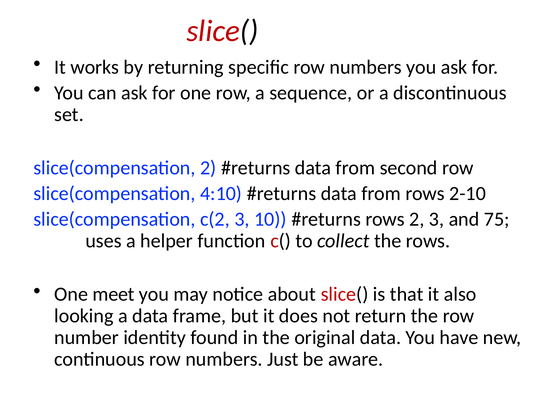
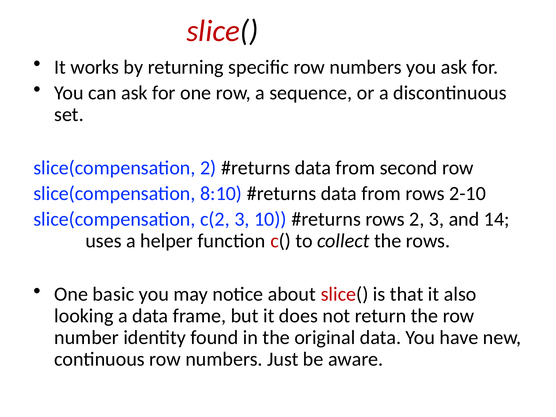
4:10: 4:10 -> 8:10 (221, 194)
75: 75 -> 14 (497, 219)
meet: meet -> basic (113, 294)
